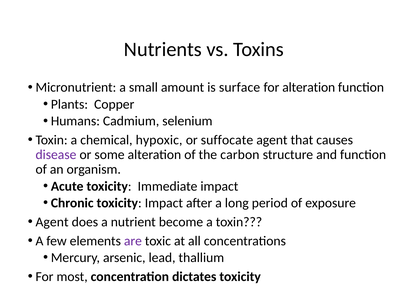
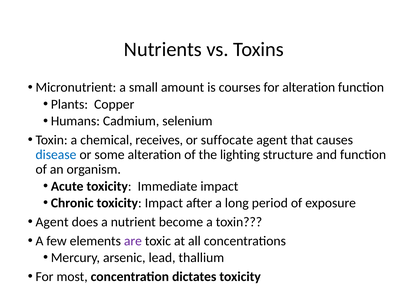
surface: surface -> courses (240, 88)
hypoxic: hypoxic -> receives (159, 140)
disease colour: purple -> blue (56, 155)
carbon: carbon -> lighting (240, 155)
